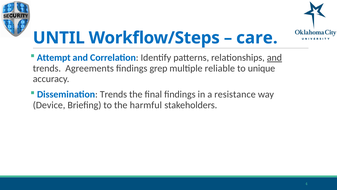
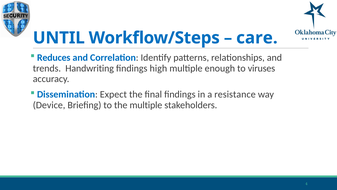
Attempt: Attempt -> Reduces (54, 58)
and underline: present -> none (274, 58)
Agreements: Agreements -> Handwriting (90, 68)
grep: grep -> high (158, 68)
reliable: reliable -> enough (220, 68)
unique: unique -> viruses (261, 68)
Dissemination Trends: Trends -> Expect (113, 94)
the harmful: harmful -> multiple (146, 105)
